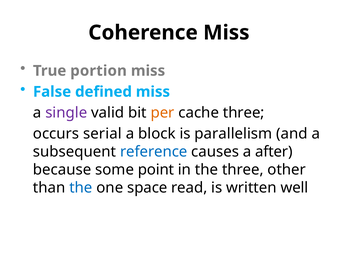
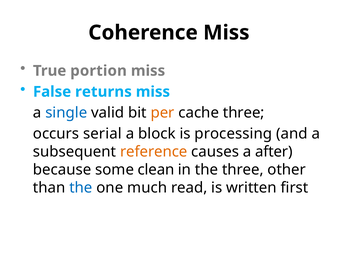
defined: defined -> returns (103, 92)
single colour: purple -> blue (66, 113)
parallelism: parallelism -> processing (233, 134)
reference colour: blue -> orange (154, 152)
point: point -> clean (156, 170)
space: space -> much (147, 188)
well: well -> first (294, 188)
